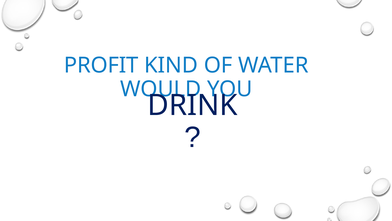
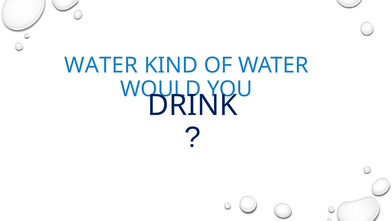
PROFIT: PROFIT -> WATER (101, 65)
